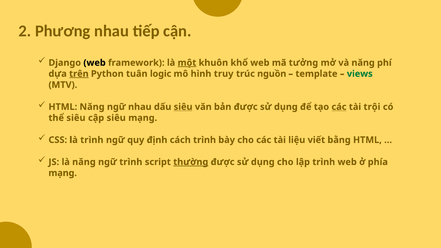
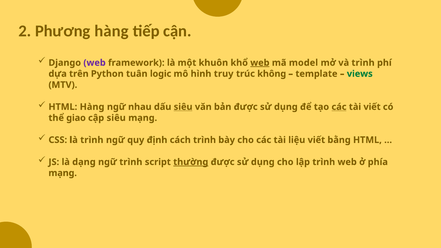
Phương nhau: nhau -> hàng (112, 31)
web colour: black -> purple (95, 63)
một underline: present -> none (187, 63)
web underline: none -> present (260, 63)
tưởng: tưởng -> model (303, 63)
và năng: năng -> trình (363, 63)
trên underline: present -> none (79, 74)
nguồn: nguồn -> không (272, 74)
HTML Năng: Năng -> Hàng (92, 107)
tài trội: trội -> viết (372, 107)
thể siêu: siêu -> giao (76, 118)
là năng: năng -> dạng (84, 162)
